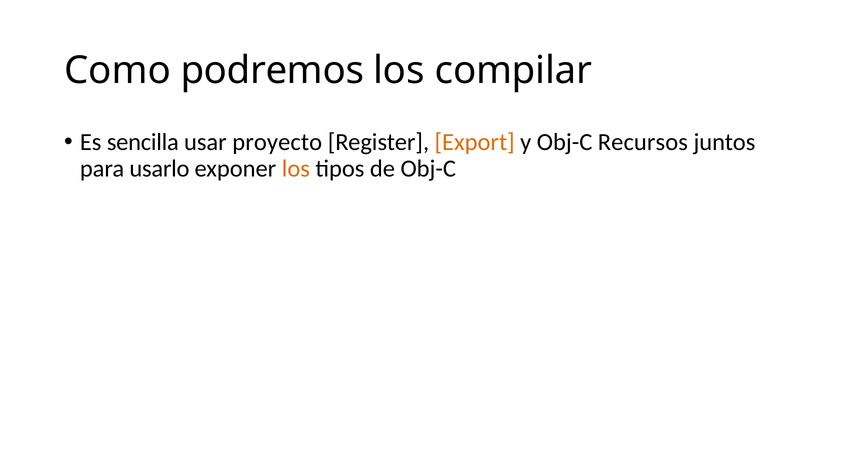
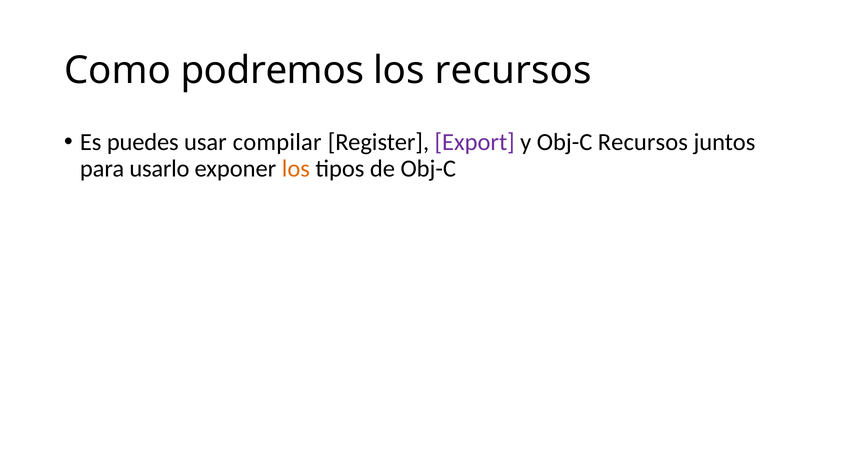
los compilar: compilar -> recursos (513, 71)
sencilla: sencilla -> puedes (143, 142)
proyecto: proyecto -> compilar (277, 142)
Export colour: orange -> purple (475, 142)
